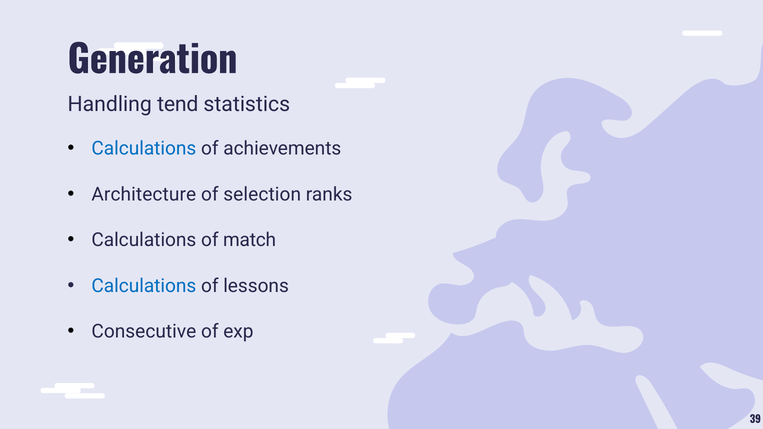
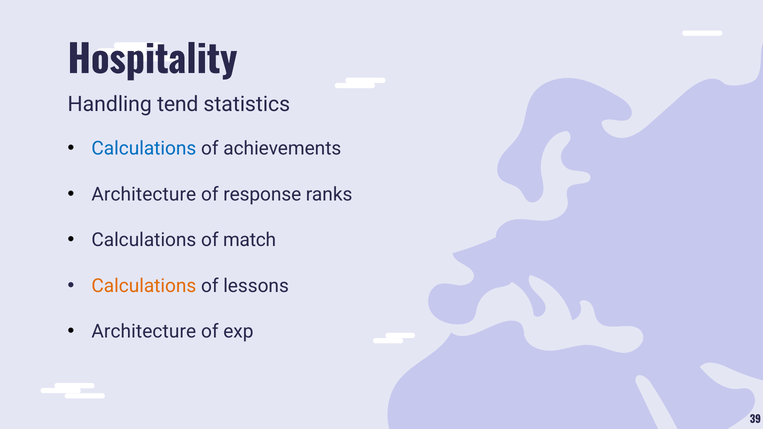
Generation: Generation -> Hospitality (153, 61)
selection: selection -> response (262, 195)
Calculations colour: blue -> orange (144, 286)
Consecutive: Consecutive -> Architecture (144, 332)
